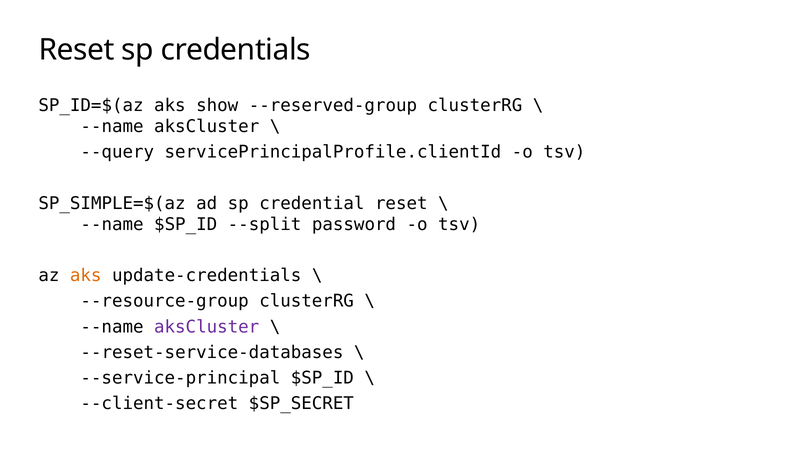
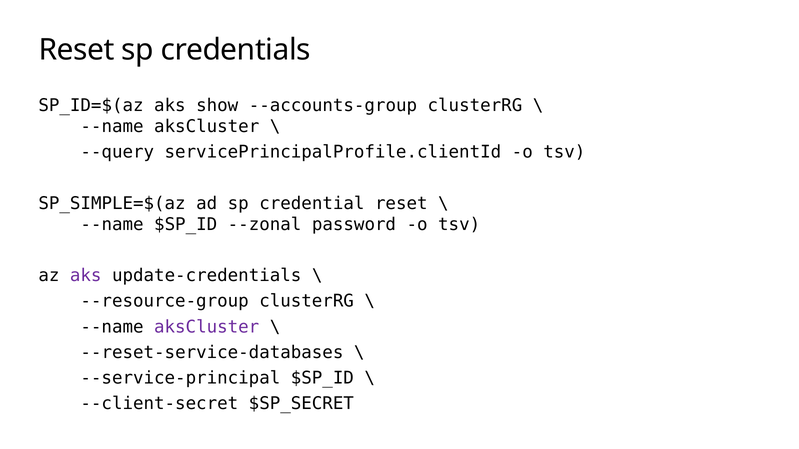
--reserved-group: --reserved-group -> --accounts-group (333, 106)
--split: --split -> --zonal (265, 225)
aks colour: orange -> purple (86, 276)
